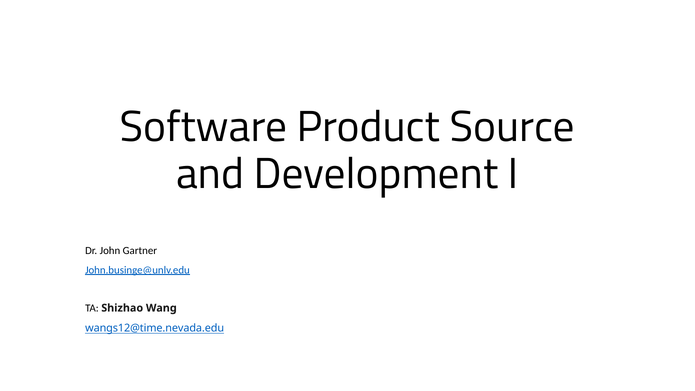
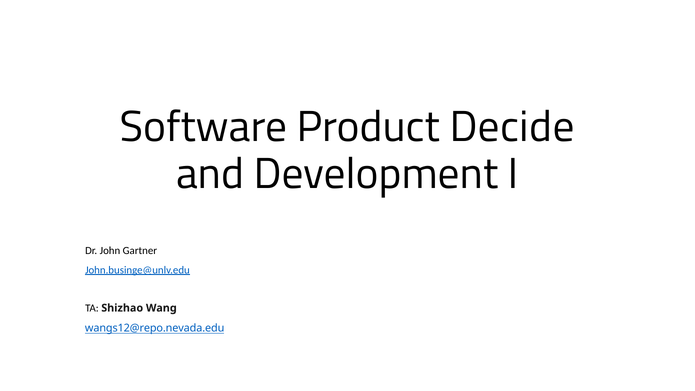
Source: Source -> Decide (512, 127)
wangs12@time.nevada.edu: wangs12@time.nevada.edu -> wangs12@repo.nevada.edu (155, 328)
